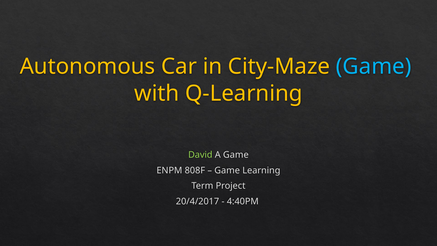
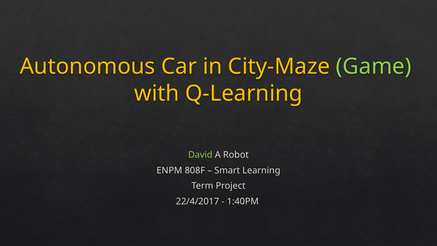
Game colour: light blue -> light green (374, 67)
A Game: Game -> Robot (236, 155)
Game: Game -> Smart (227, 170)
20/4/2017: 20/4/2017 -> 22/4/2017 (198, 201)
4:40PM: 4:40PM -> 1:40PM (243, 201)
